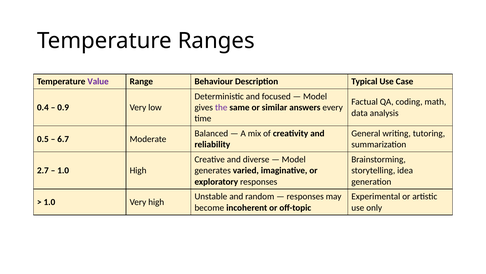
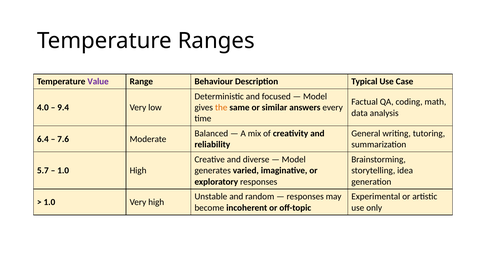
0.4: 0.4 -> 4.0 (43, 107)
0.9: 0.9 -> 9.4 (63, 107)
the colour: purple -> orange (221, 107)
0.5: 0.5 -> 6.4 (43, 139)
6.7: 6.7 -> 7.6 (63, 139)
2.7: 2.7 -> 5.7 (43, 170)
